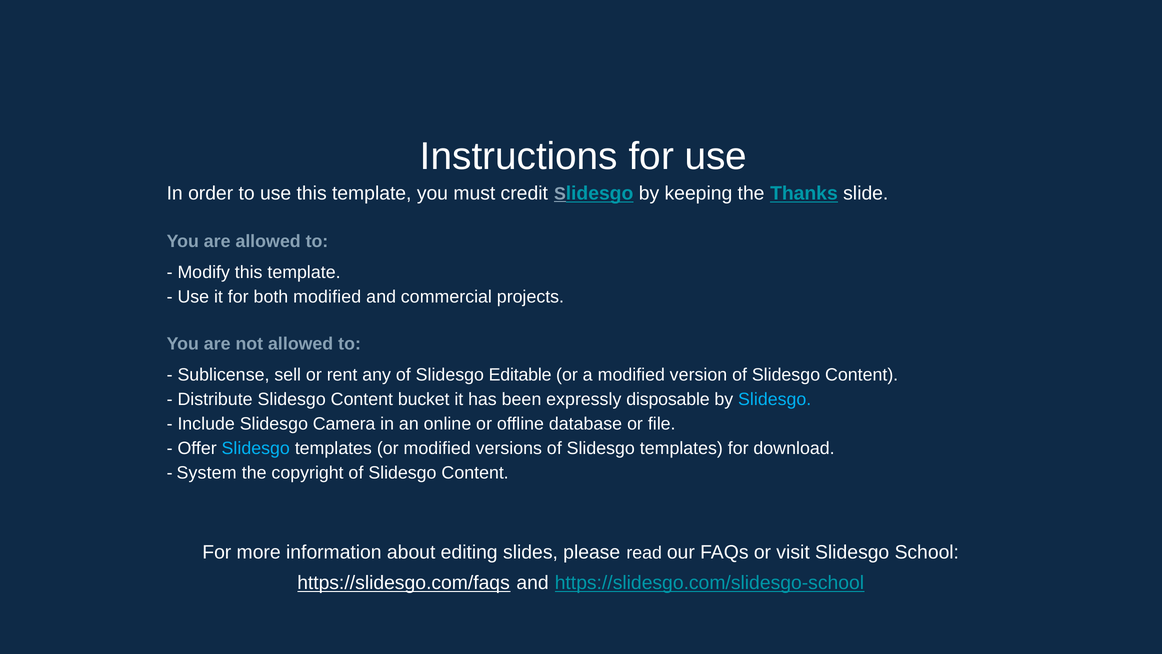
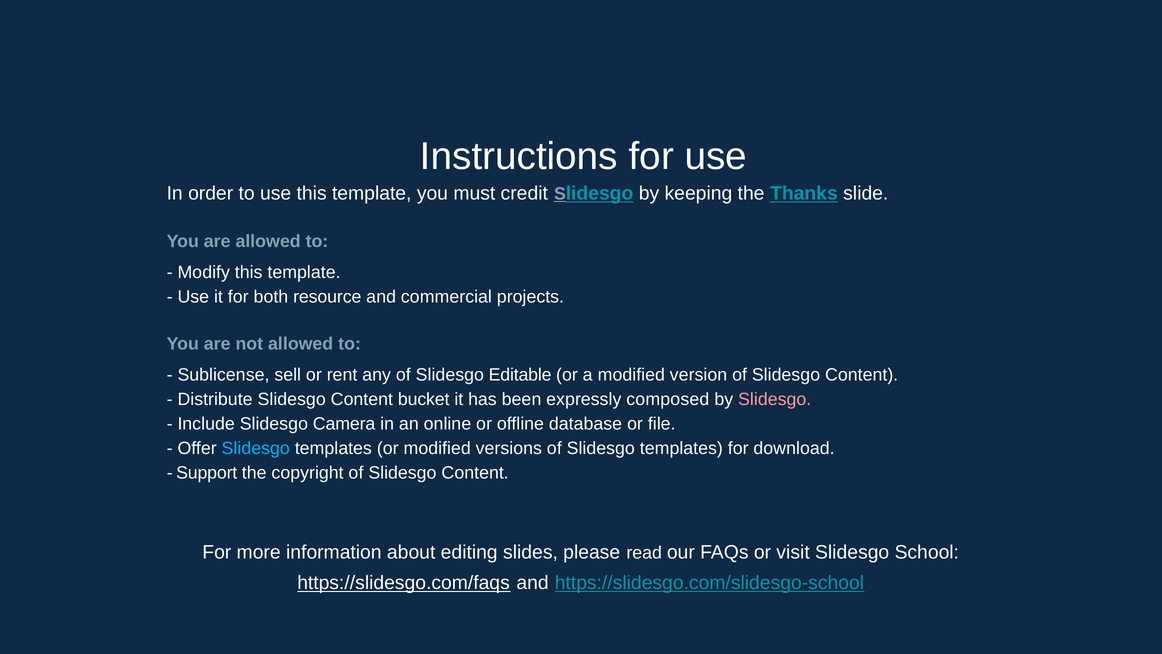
both modified: modified -> resource (327, 297)
disposable: disposable -> composed (668, 399)
Slidesgo colour: light blue -> pink (775, 399)
System: System -> Support (207, 472)
